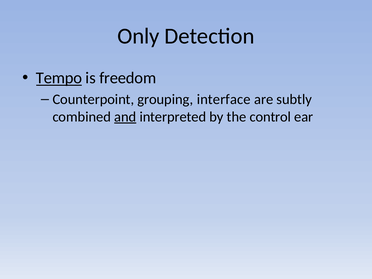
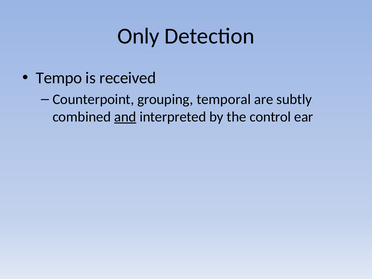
Tempo underline: present -> none (59, 78)
freedom: freedom -> received (128, 78)
interface: interface -> temporal (224, 99)
